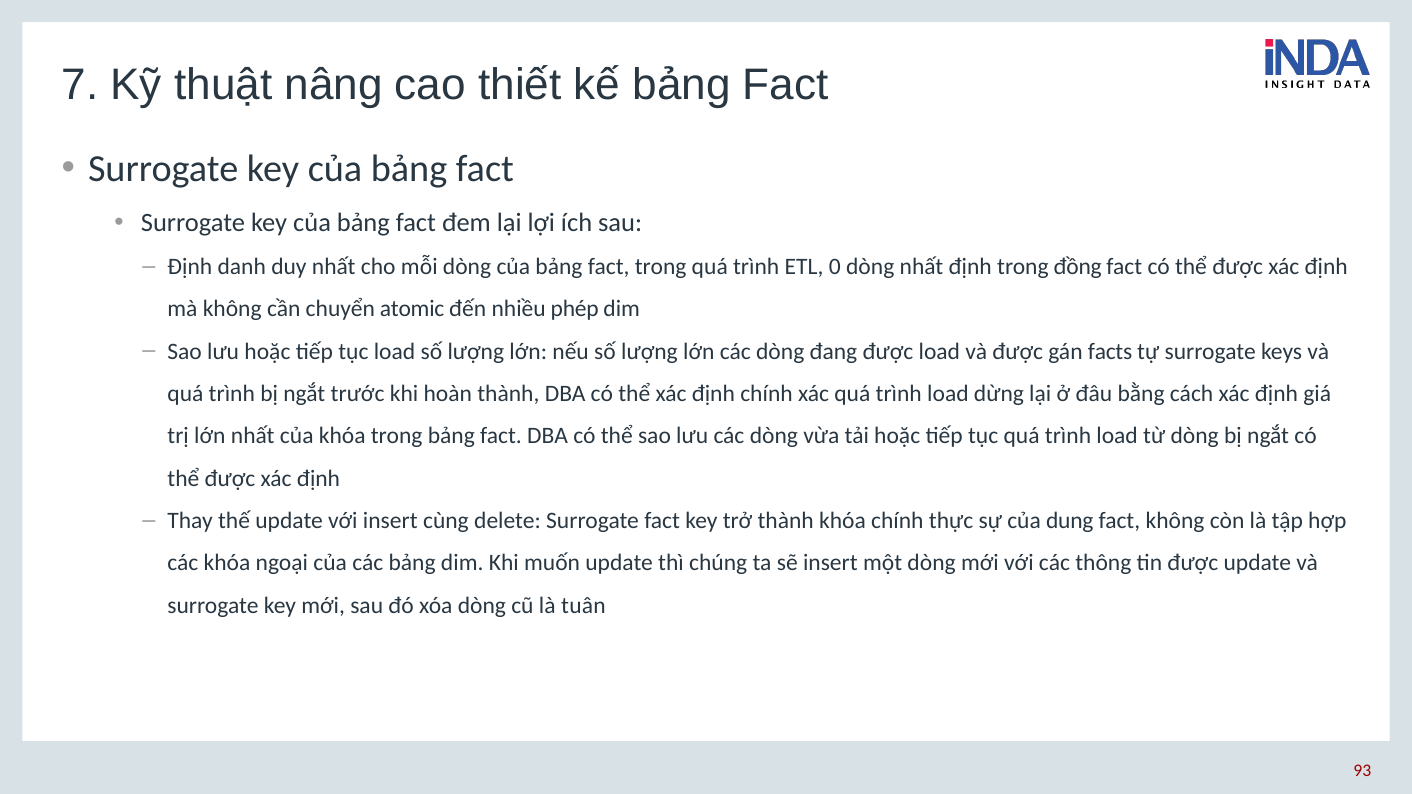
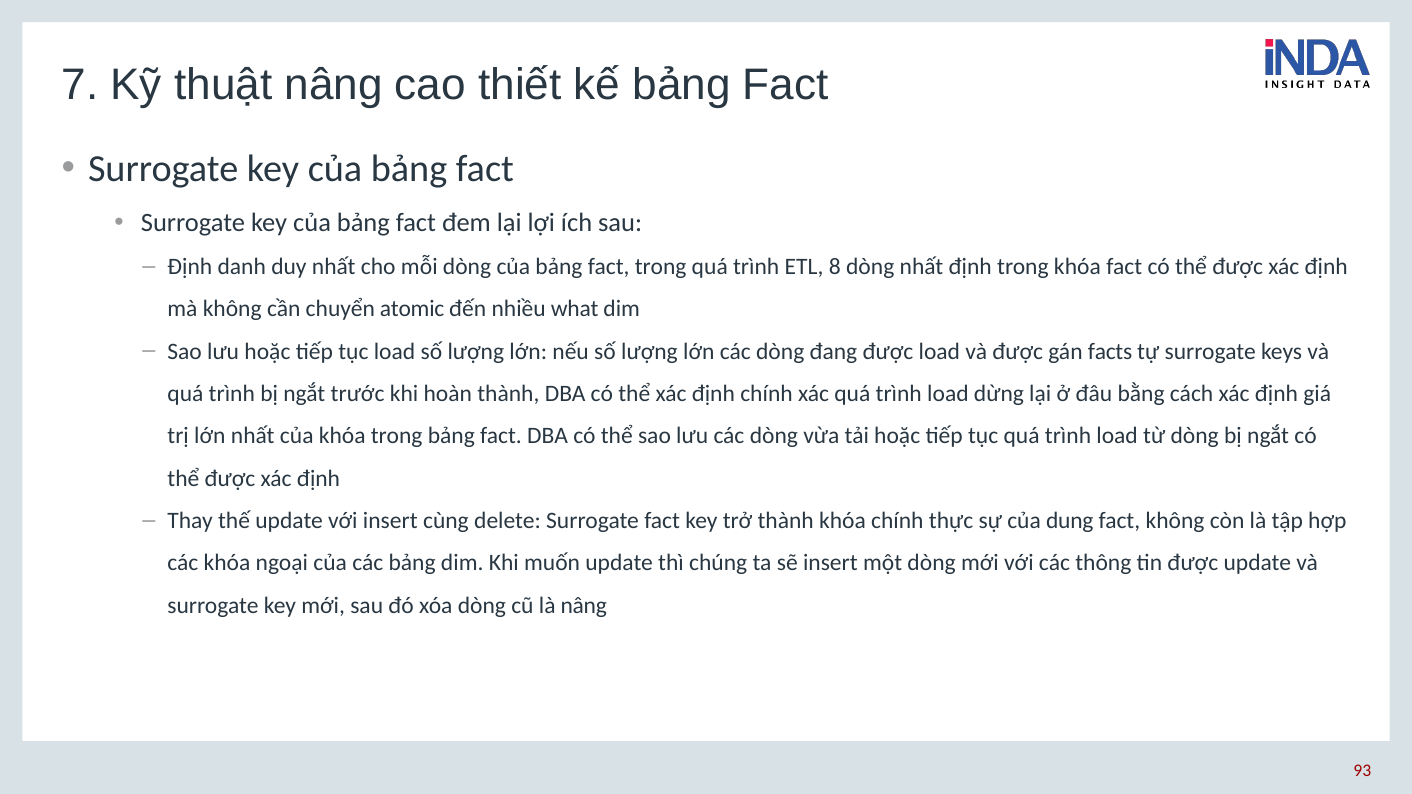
0: 0 -> 8 (835, 267)
trong đồng: đồng -> khóa (1077, 267)
phép: phép -> what (575, 309)
là tuân: tuân -> nâng (584, 606)
